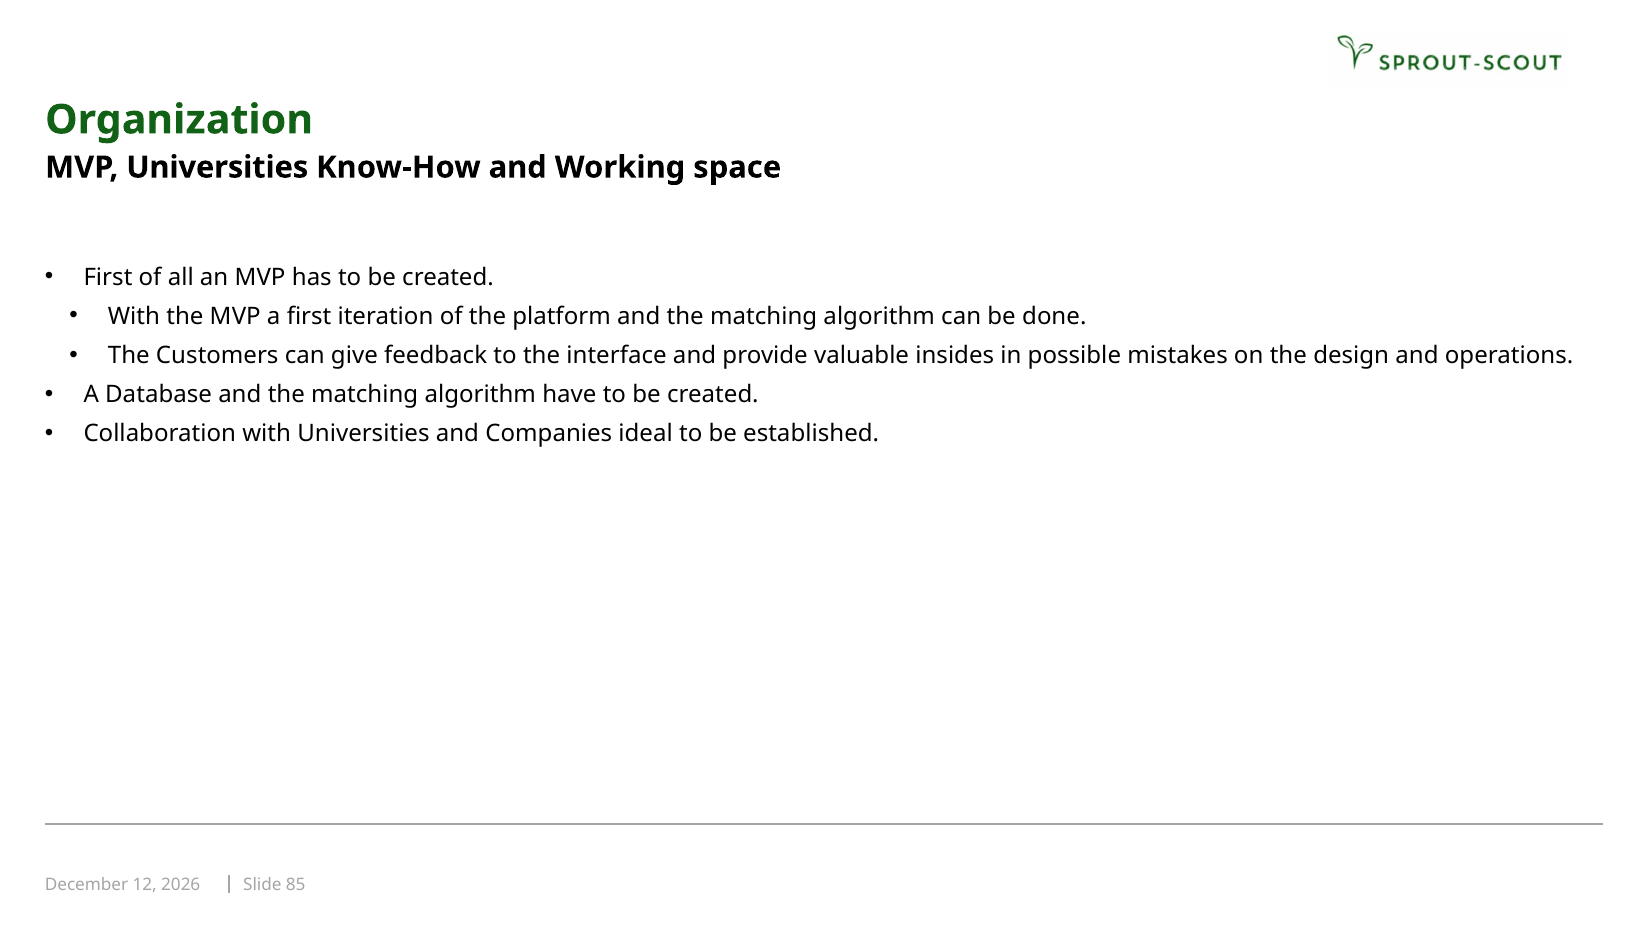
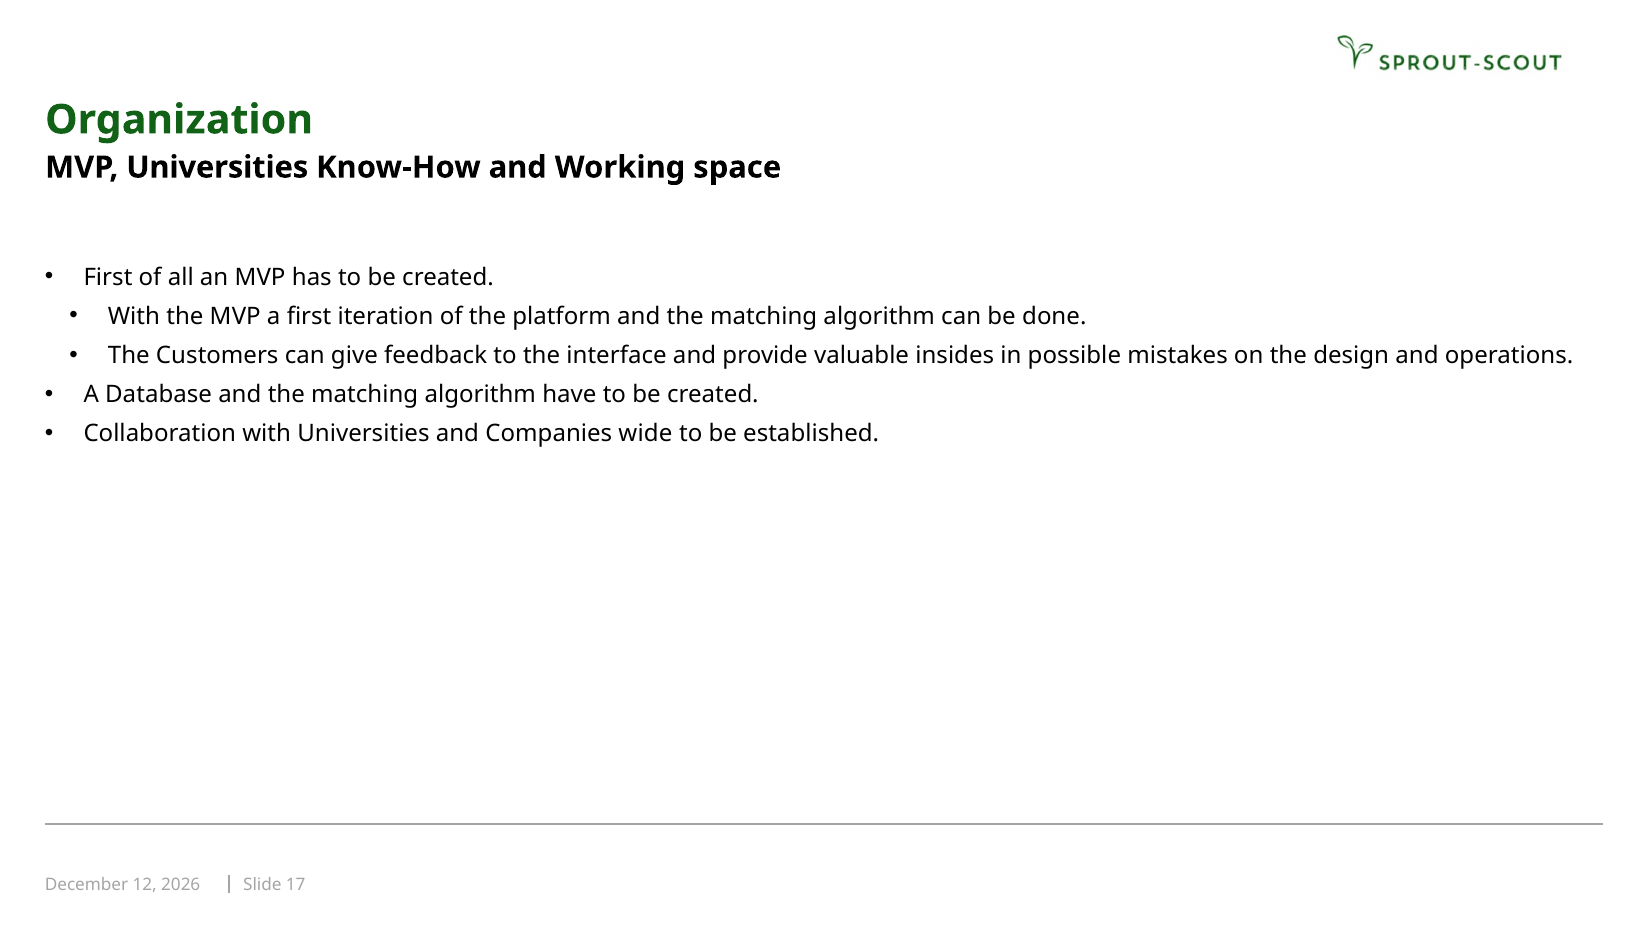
ideal: ideal -> wide (645, 434)
85: 85 -> 17 (296, 885)
